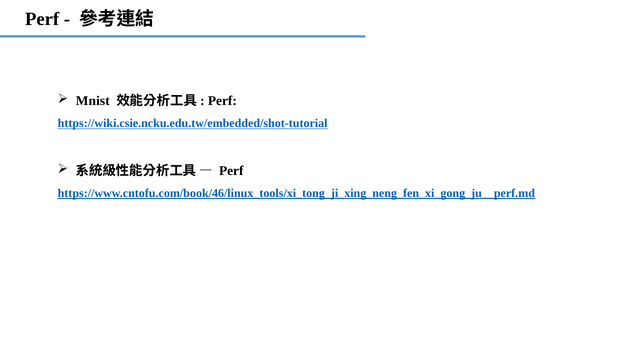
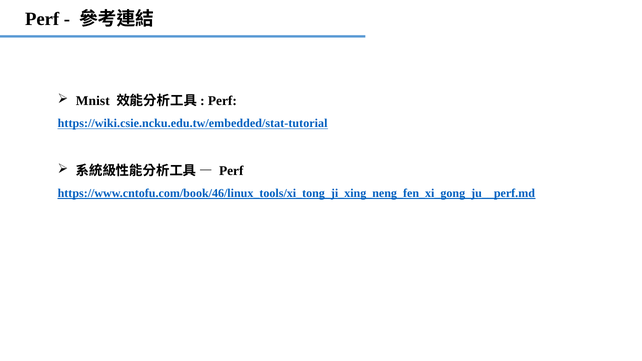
https://wiki.csie.ncku.edu.tw/embedded/shot-tutorial: https://wiki.csie.ncku.edu.tw/embedded/shot-tutorial -> https://wiki.csie.ncku.edu.tw/embedded/stat-tutorial (193, 123)
